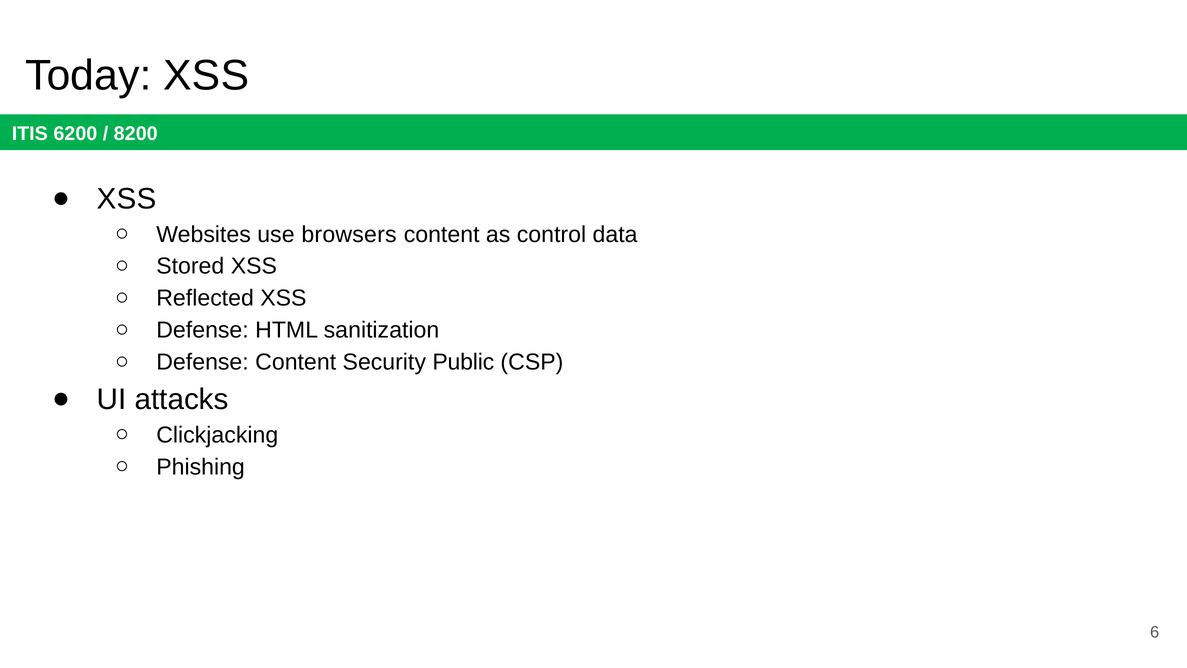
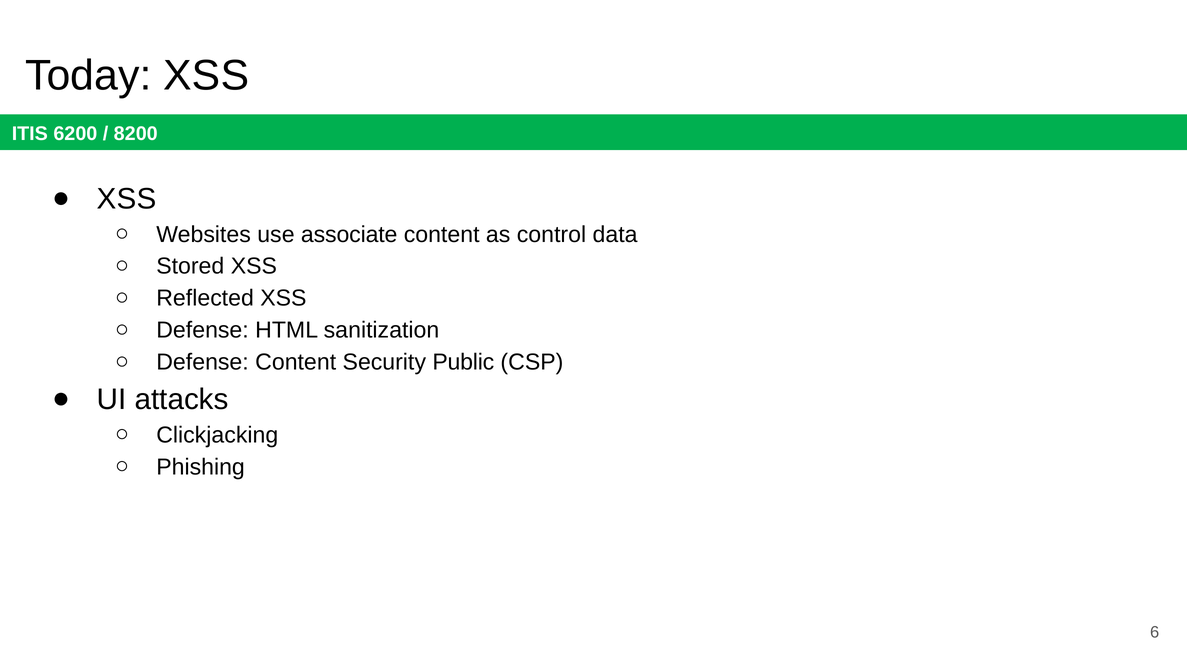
browsers: browsers -> associate (349, 234)
